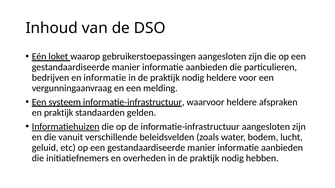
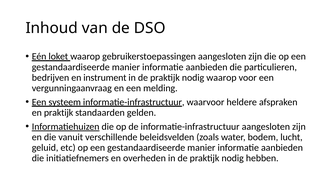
en informatie: informatie -> instrument (105, 78)
nodig heldere: heldere -> waarop (221, 78)
